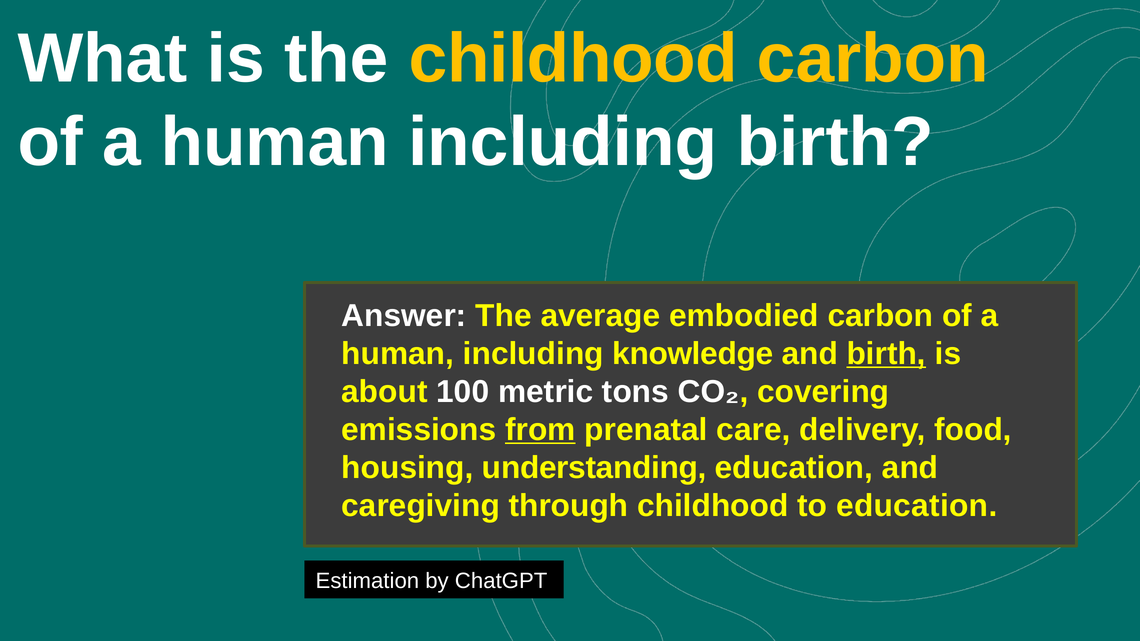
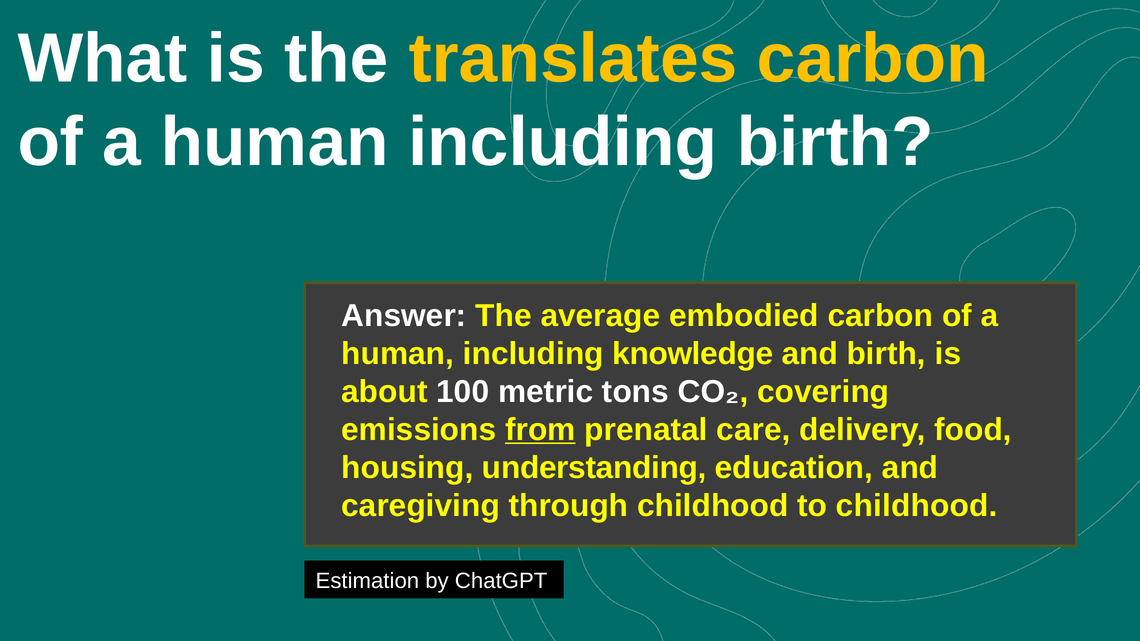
the childhood: childhood -> translates (573, 59)
birth underline: present -> none (886, 354)
to education: education -> childhood (917, 506)
